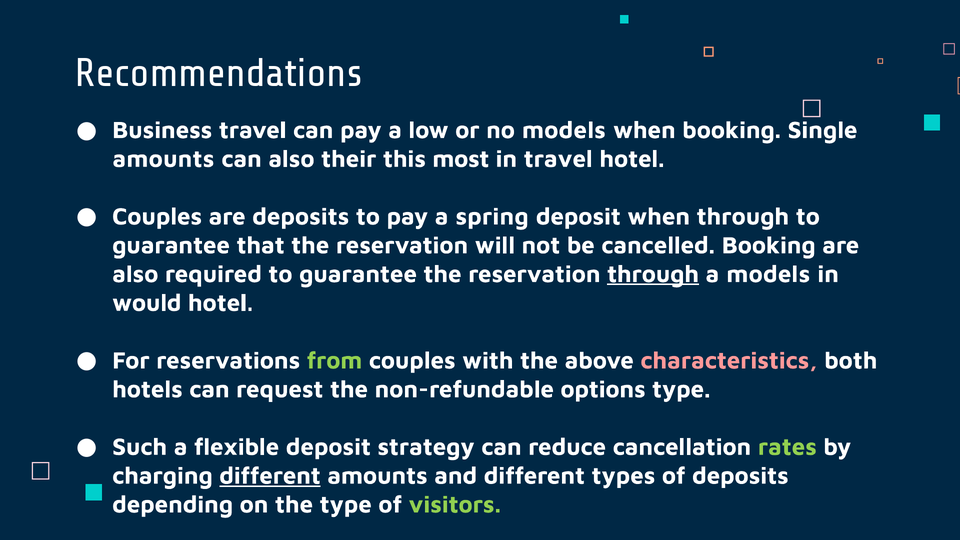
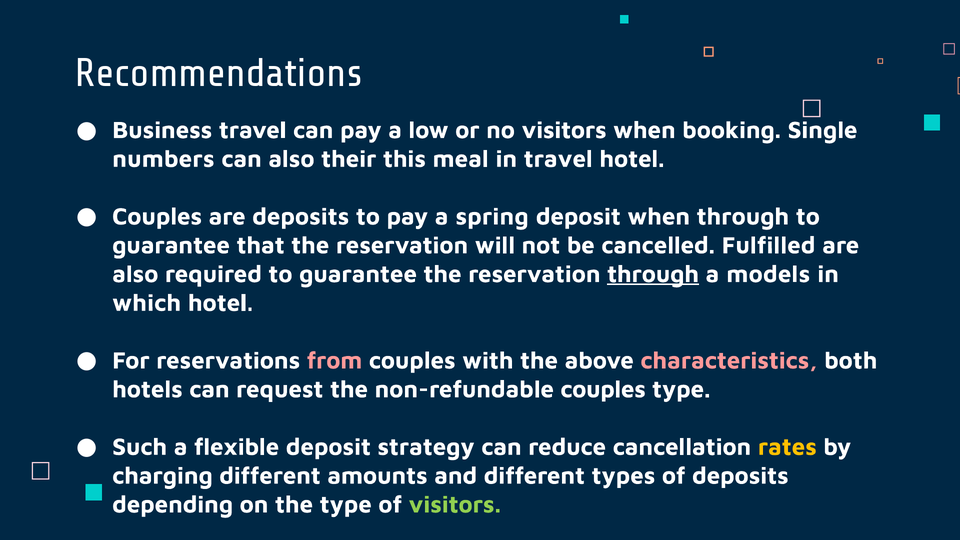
no models: models -> visitors (564, 130)
amounts: amounts -> numbers (163, 159)
most: most -> meal (461, 159)
cancelled Booking: Booking -> Fulfilled (769, 245)
would: would -> which (147, 303)
from colour: light green -> pink (334, 361)
non-refundable options: options -> couples (603, 389)
rates colour: light green -> yellow (787, 447)
different underline: present -> none (270, 476)
